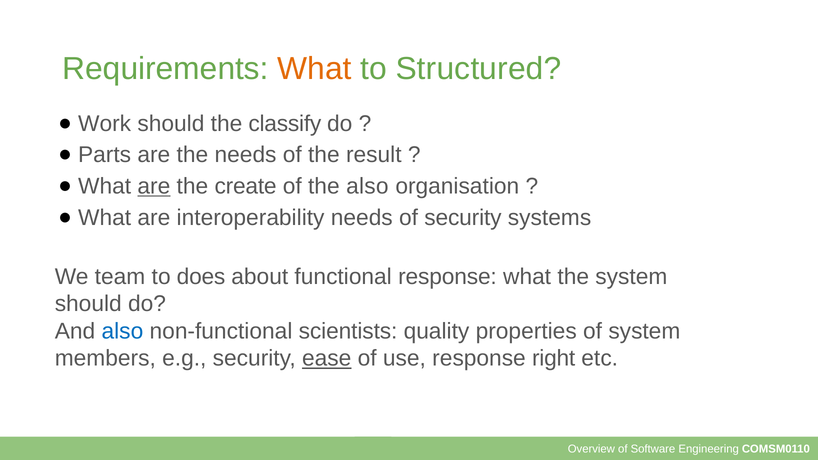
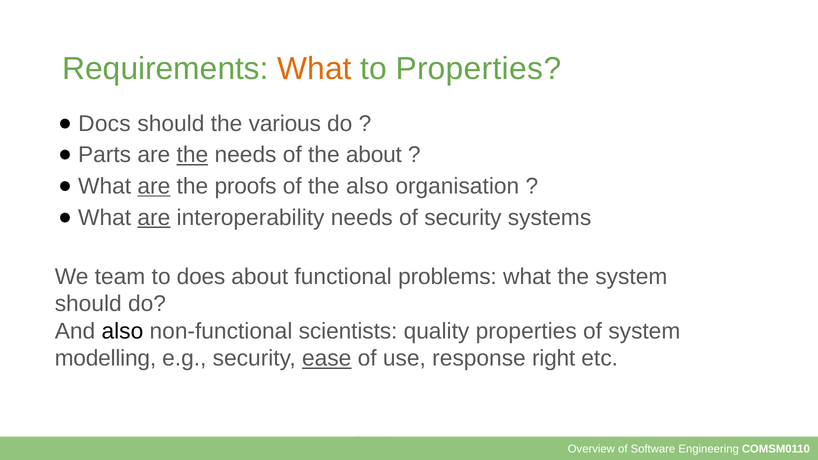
to Structured: Structured -> Properties (478, 69)
Work: Work -> Docs (104, 124)
classify: classify -> various (285, 124)
the underline: none -> present (192, 155)
the result: result -> about (374, 155)
create: create -> proofs (246, 186)
are underline: none -> present (154, 218)
functional response: response -> problems (447, 277)
also colour: blue -> black (122, 331)
members: members -> modelling (105, 359)
